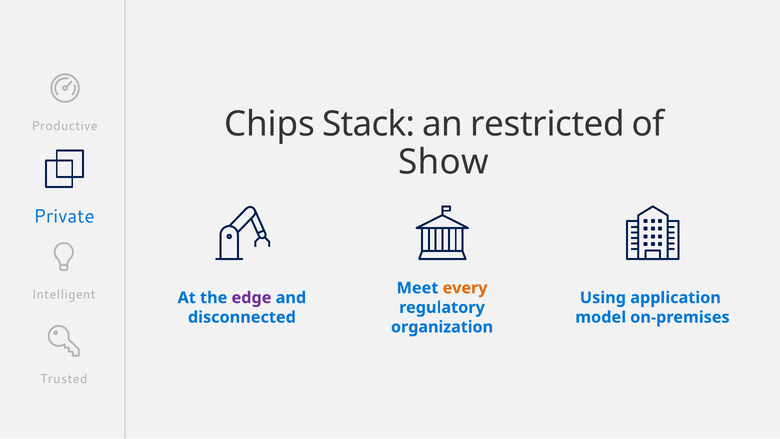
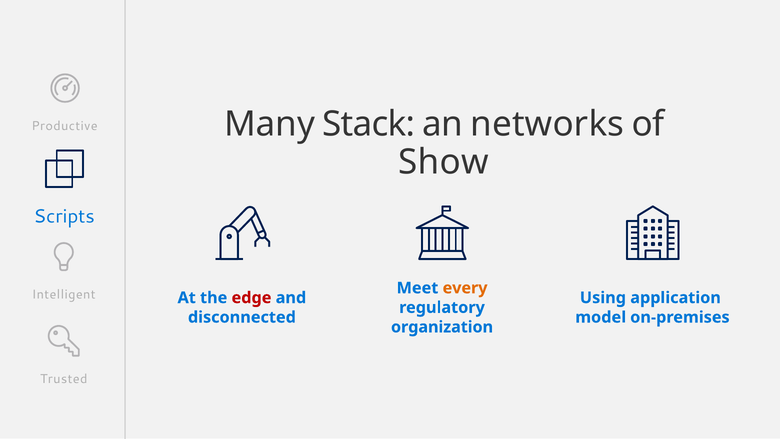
Chips: Chips -> Many (270, 124)
restricted: restricted -> networks (547, 124)
Private: Private -> Scripts (64, 216)
edge colour: purple -> red (251, 298)
